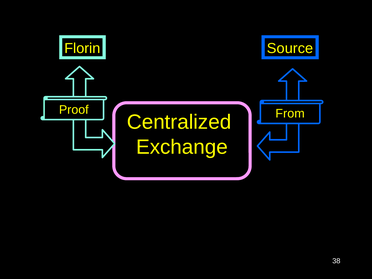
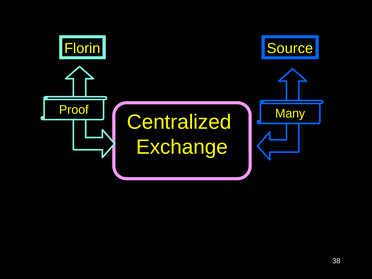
From: From -> Many (290, 114)
